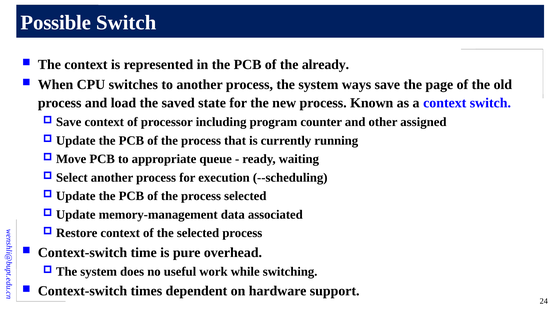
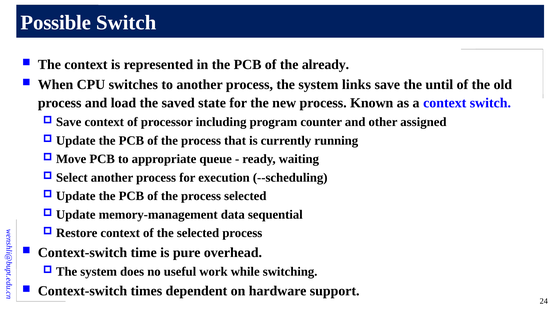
ways: ways -> links (356, 85)
page: page -> until (439, 85)
associated: associated -> sequential (275, 215)
